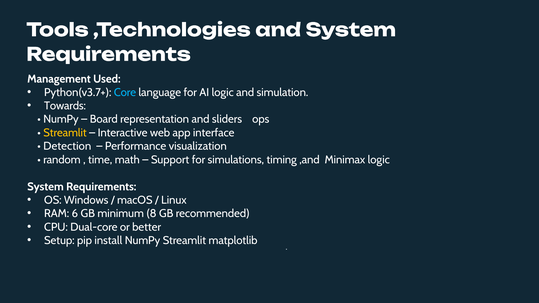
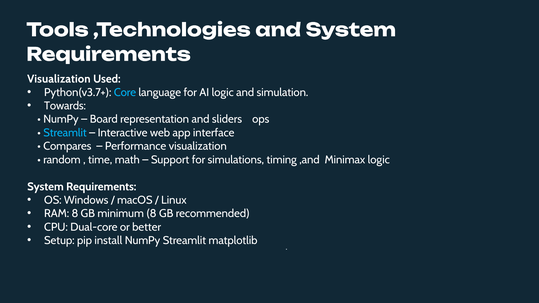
Management: Management -> Visualization (59, 79)
Streamlit colour: yellow -> light blue (65, 133)
Detection: Detection -> Compares (67, 146)
RAM 6: 6 -> 8 (75, 214)
